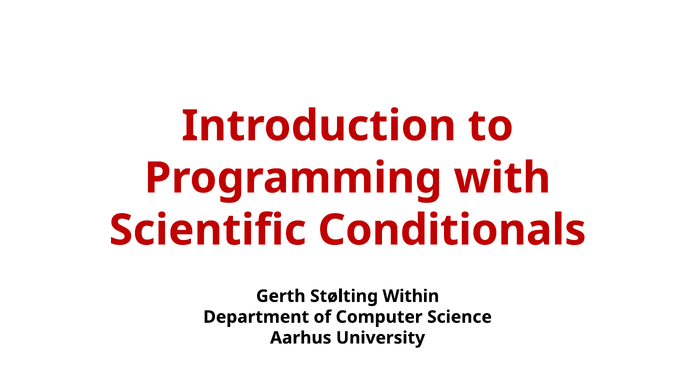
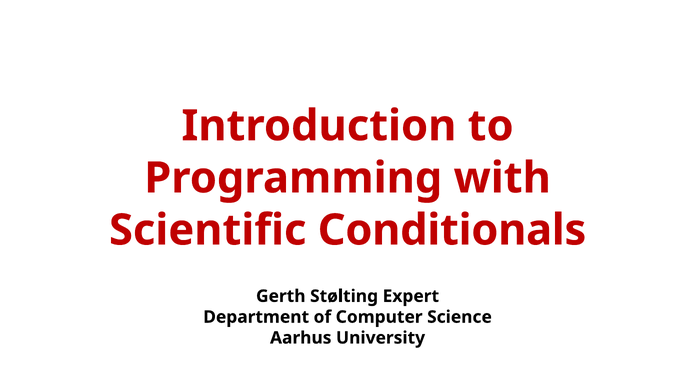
Within: Within -> Expert (411, 296)
